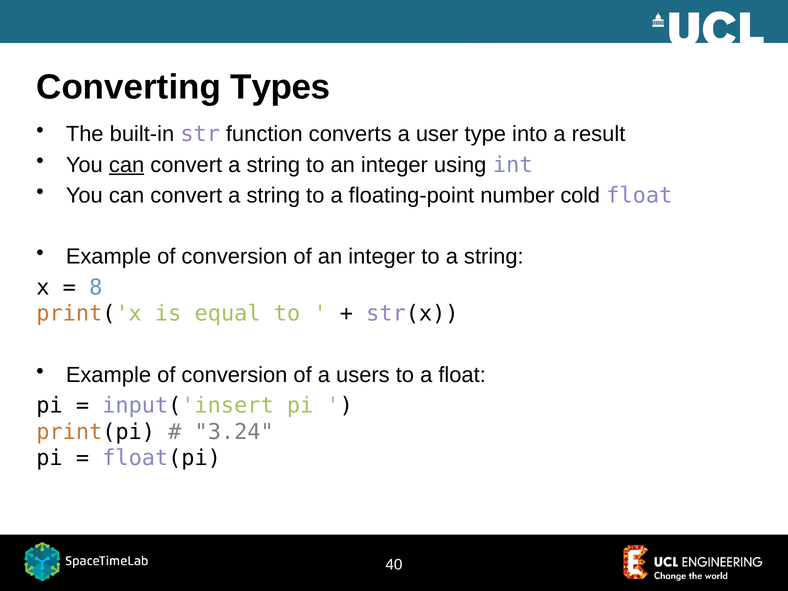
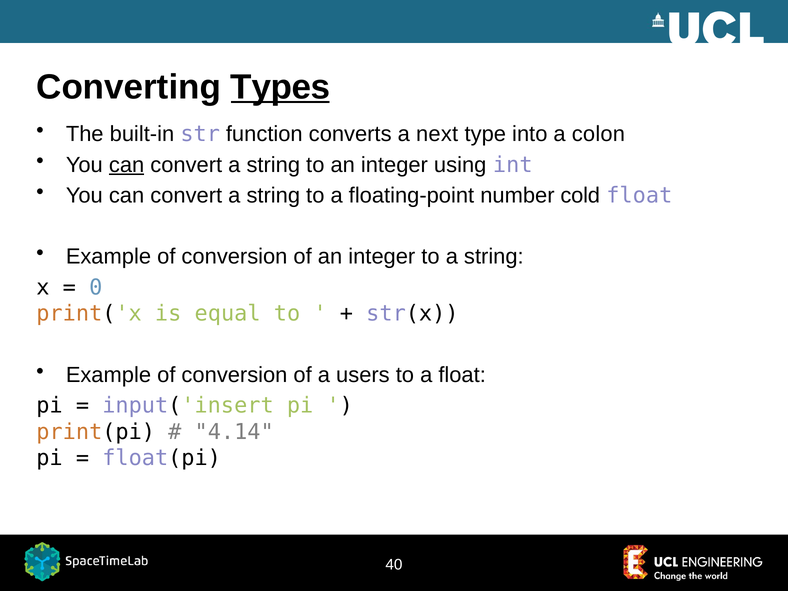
Types underline: none -> present (280, 87)
user: user -> next (437, 134)
result: result -> colon (598, 134)
8: 8 -> 0 (96, 287)
3.24: 3.24 -> 4.14 (234, 432)
